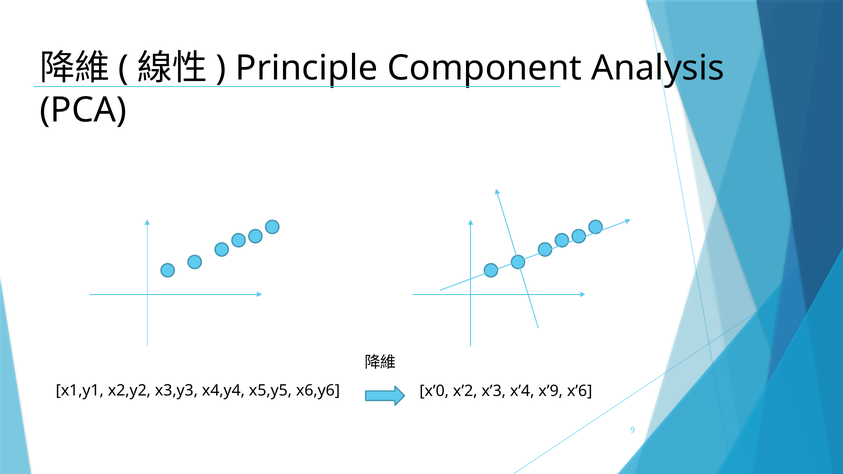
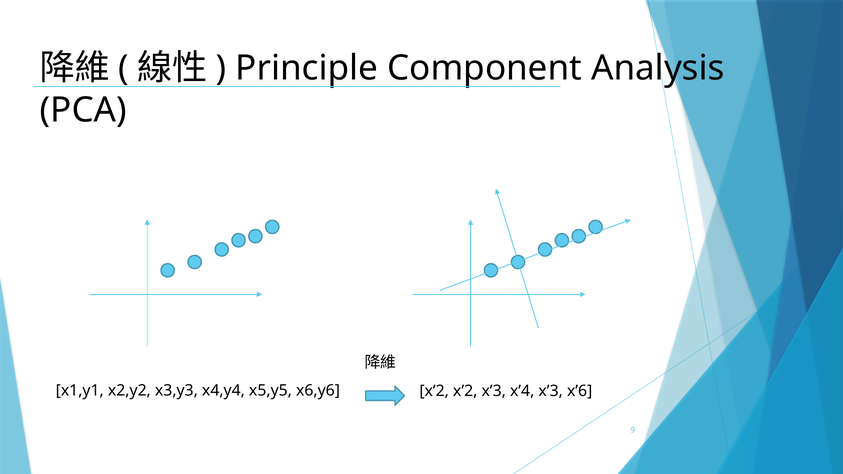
x6,y6 x’0: x’0 -> x’2 (434, 391)
x’4 x’9: x’9 -> x’3 (551, 391)
